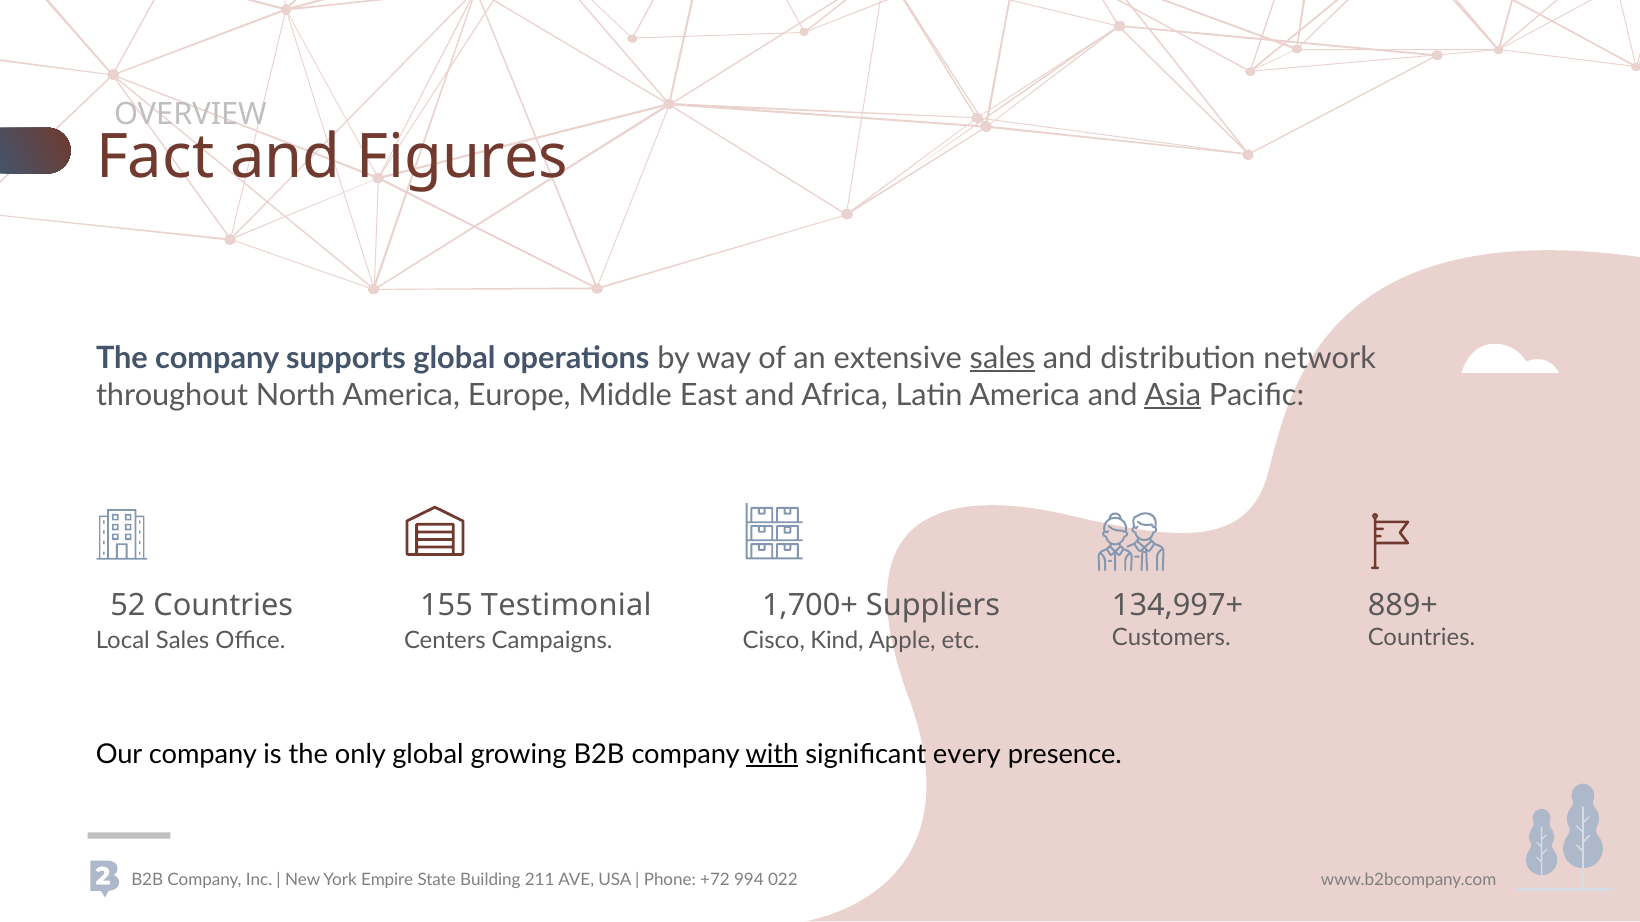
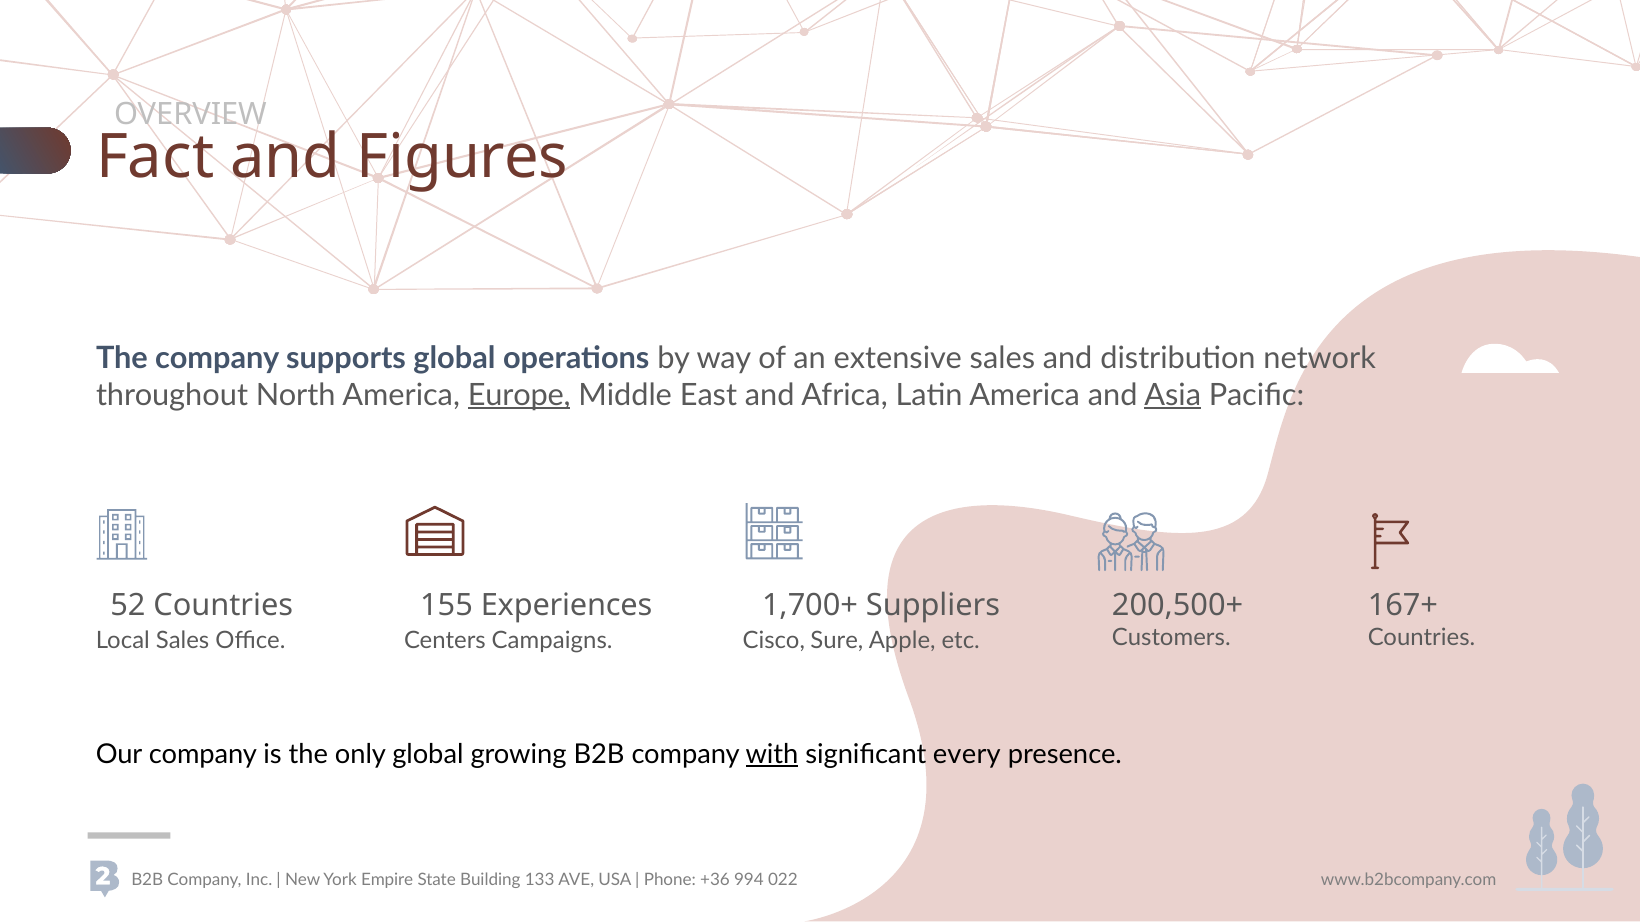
sales underline: present -> none (1002, 358)
Europe underline: none -> present (519, 395)
Testimonial: Testimonial -> Experiences (567, 606)
134,997+: 134,997+ -> 200,500+ (1178, 606)
889+: 889+ -> 167+ (1403, 606)
Kind: Kind -> Sure (837, 641)
211: 211 -> 133 (540, 881)
+72: +72 -> +36 (715, 881)
